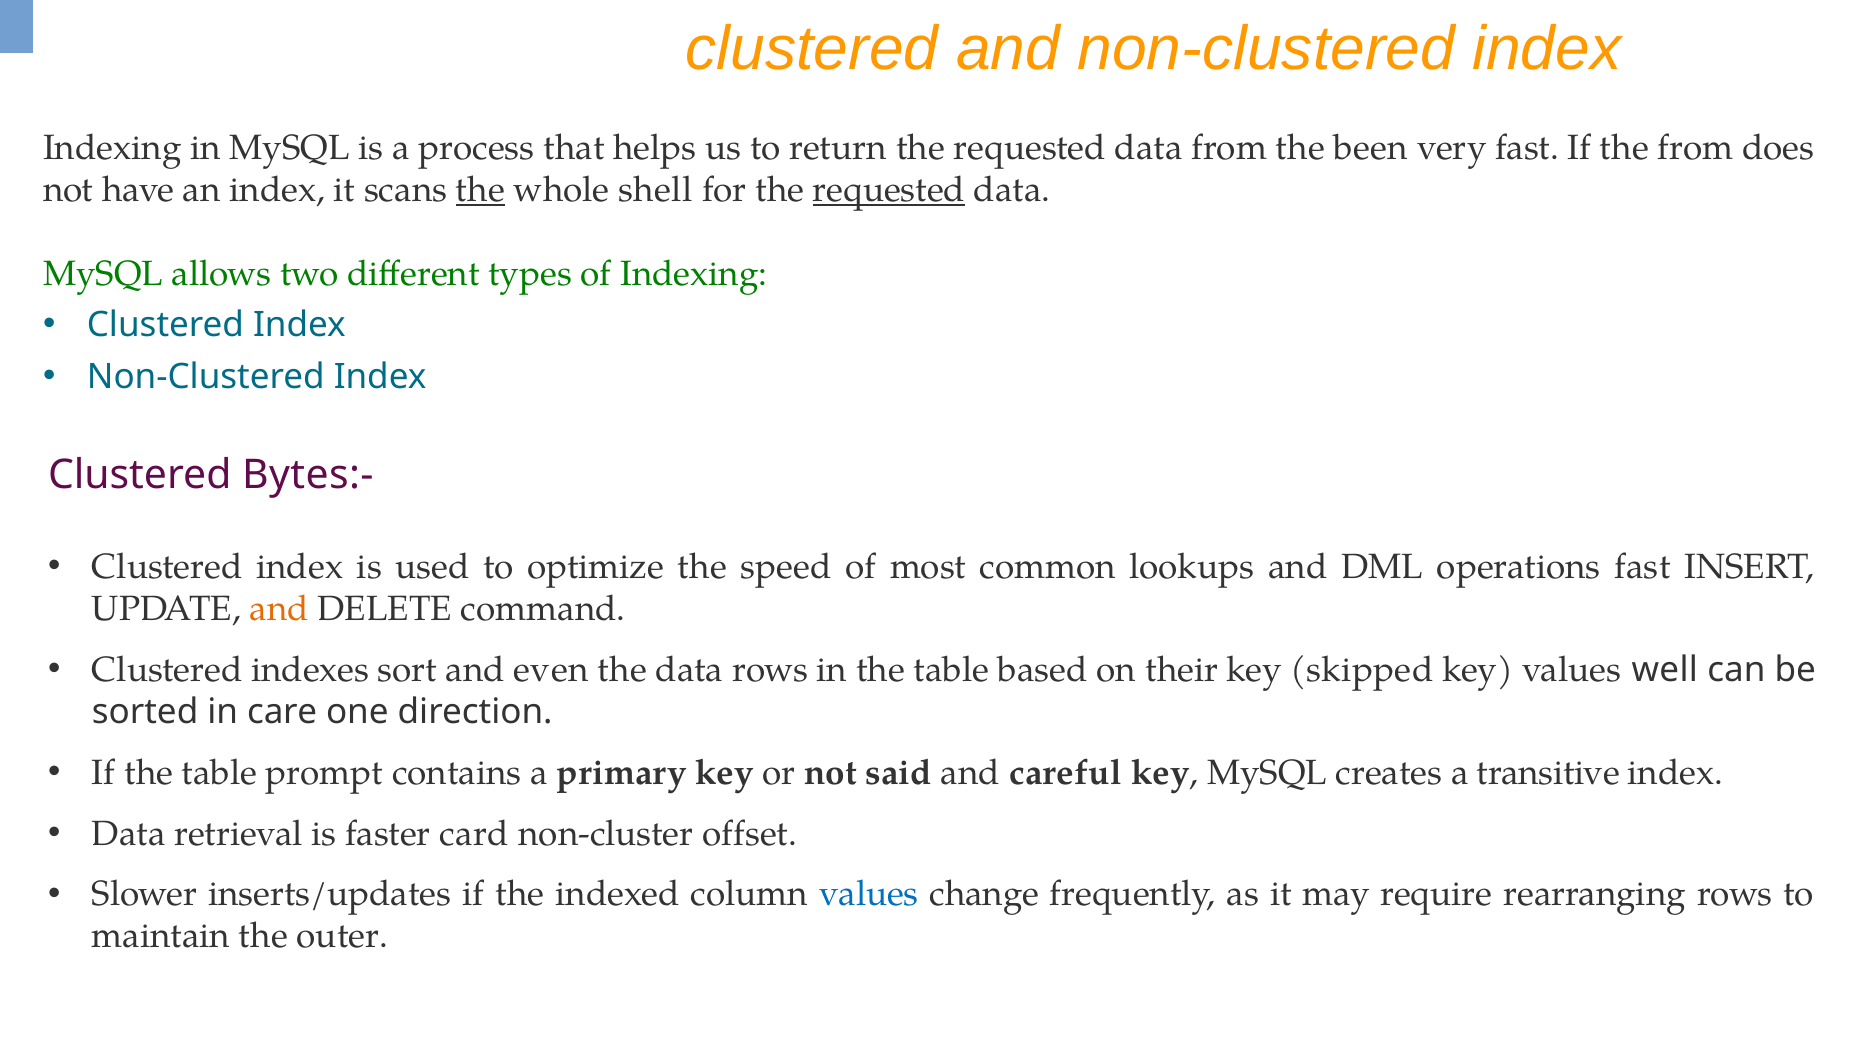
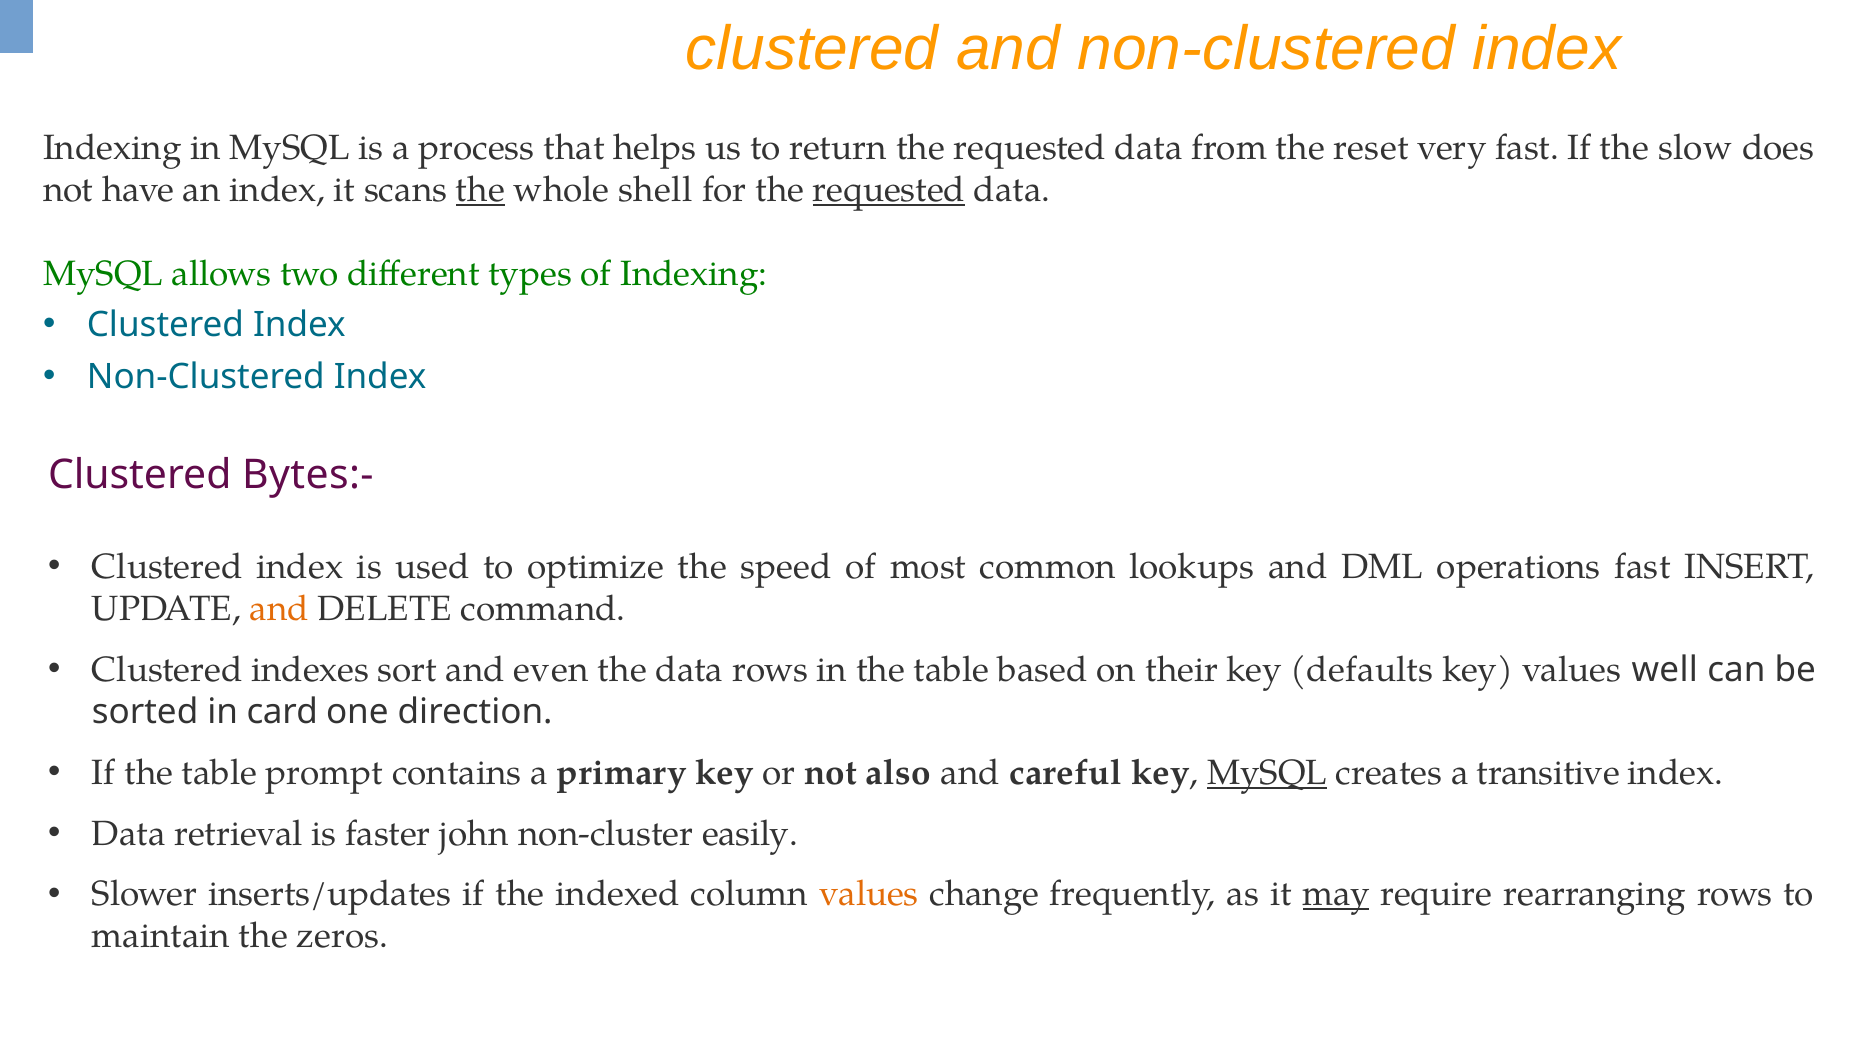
been: been -> reset (1371, 148)
the from: from -> slow (1695, 148)
skipped: skipped -> defaults (1362, 670)
care: care -> card (282, 712)
said: said -> also (898, 773)
MySQL underline: none -> present (1267, 773)
card: card -> john (474, 833)
offset: offset -> easily (750, 833)
values colour: blue -> orange (869, 894)
may underline: none -> present (1336, 894)
outer: outer -> zeros (342, 936)
